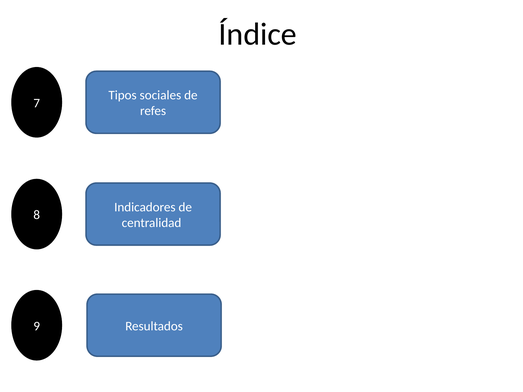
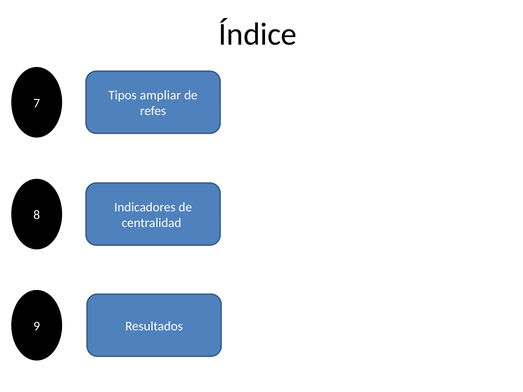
sociales: sociales -> ampliar (160, 95)
